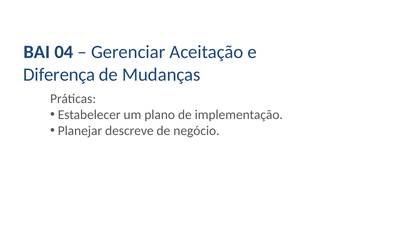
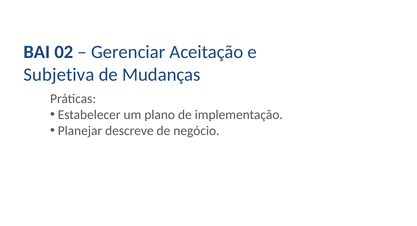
04: 04 -> 02 (64, 52)
Diferença: Diferença -> Subjetiva (59, 75)
